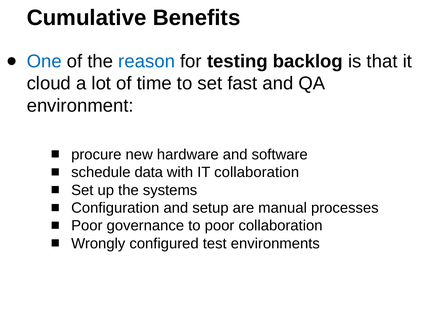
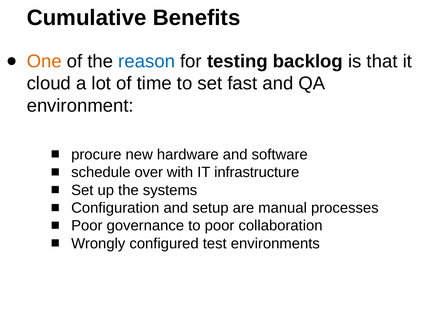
One colour: blue -> orange (44, 61)
data: data -> over (149, 172)
IT collaboration: collaboration -> infrastructure (257, 172)
